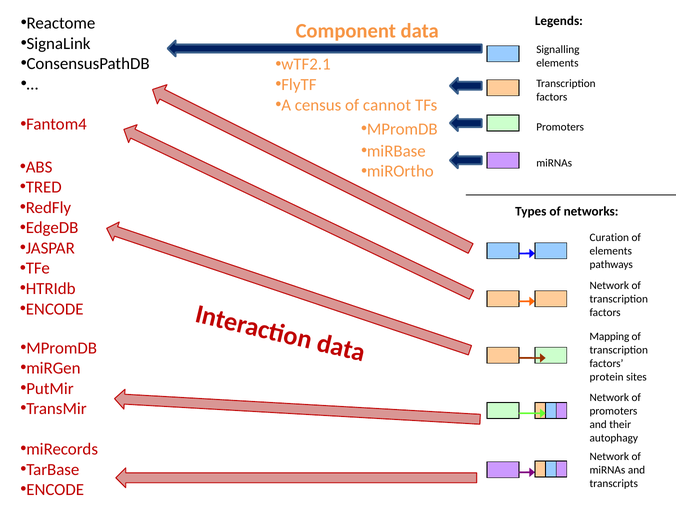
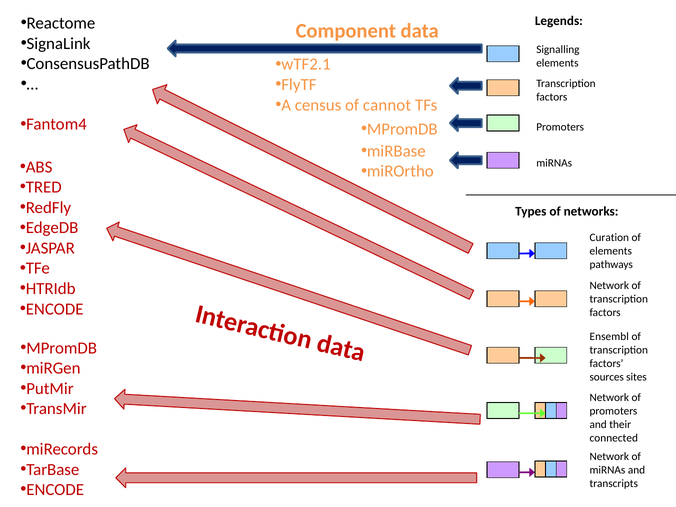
Mapping: Mapping -> Ensembl (609, 337)
protein: protein -> sources (607, 377)
autophagy: autophagy -> connected (614, 438)
